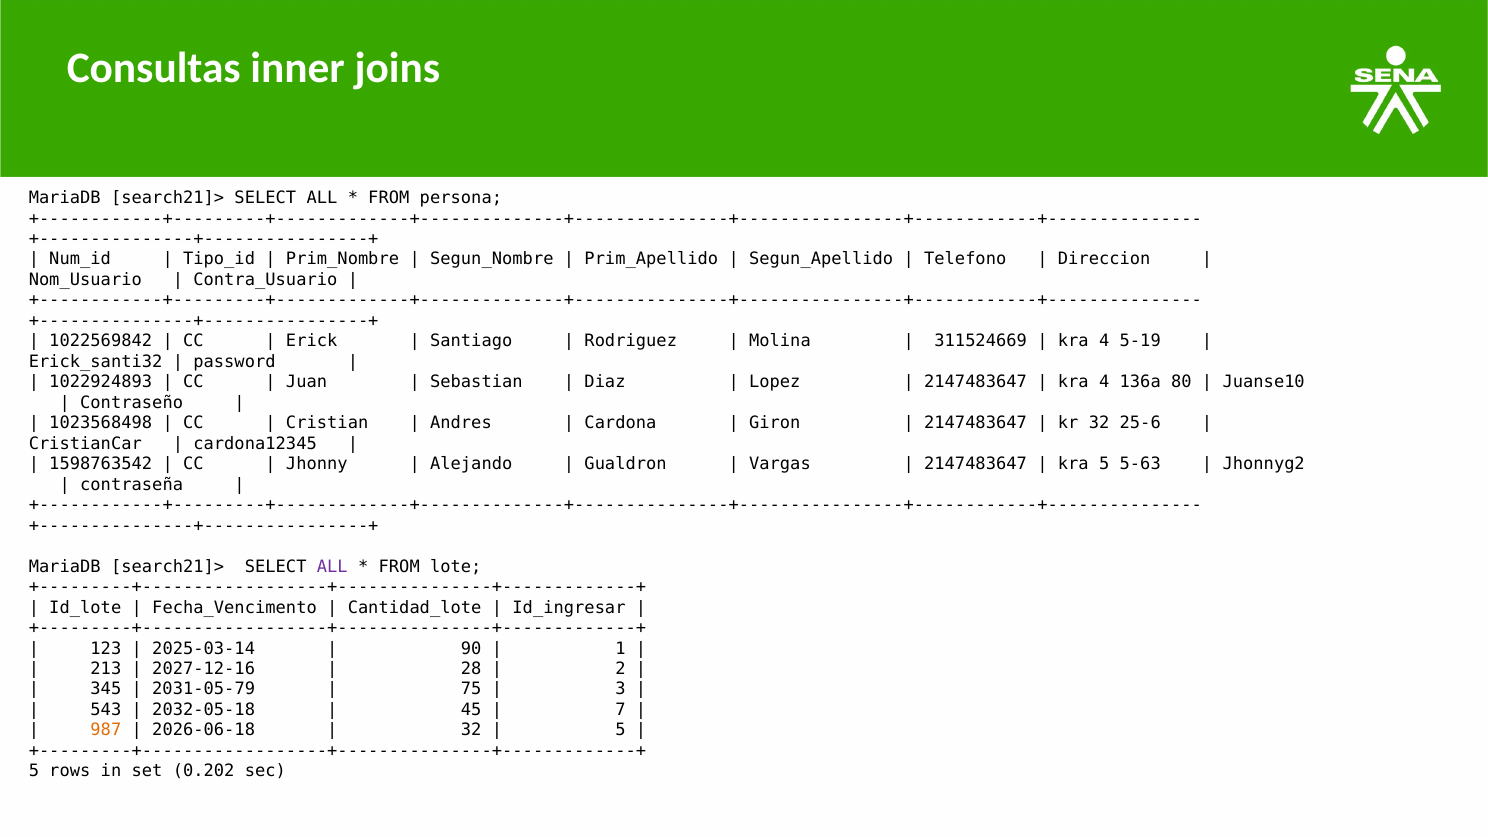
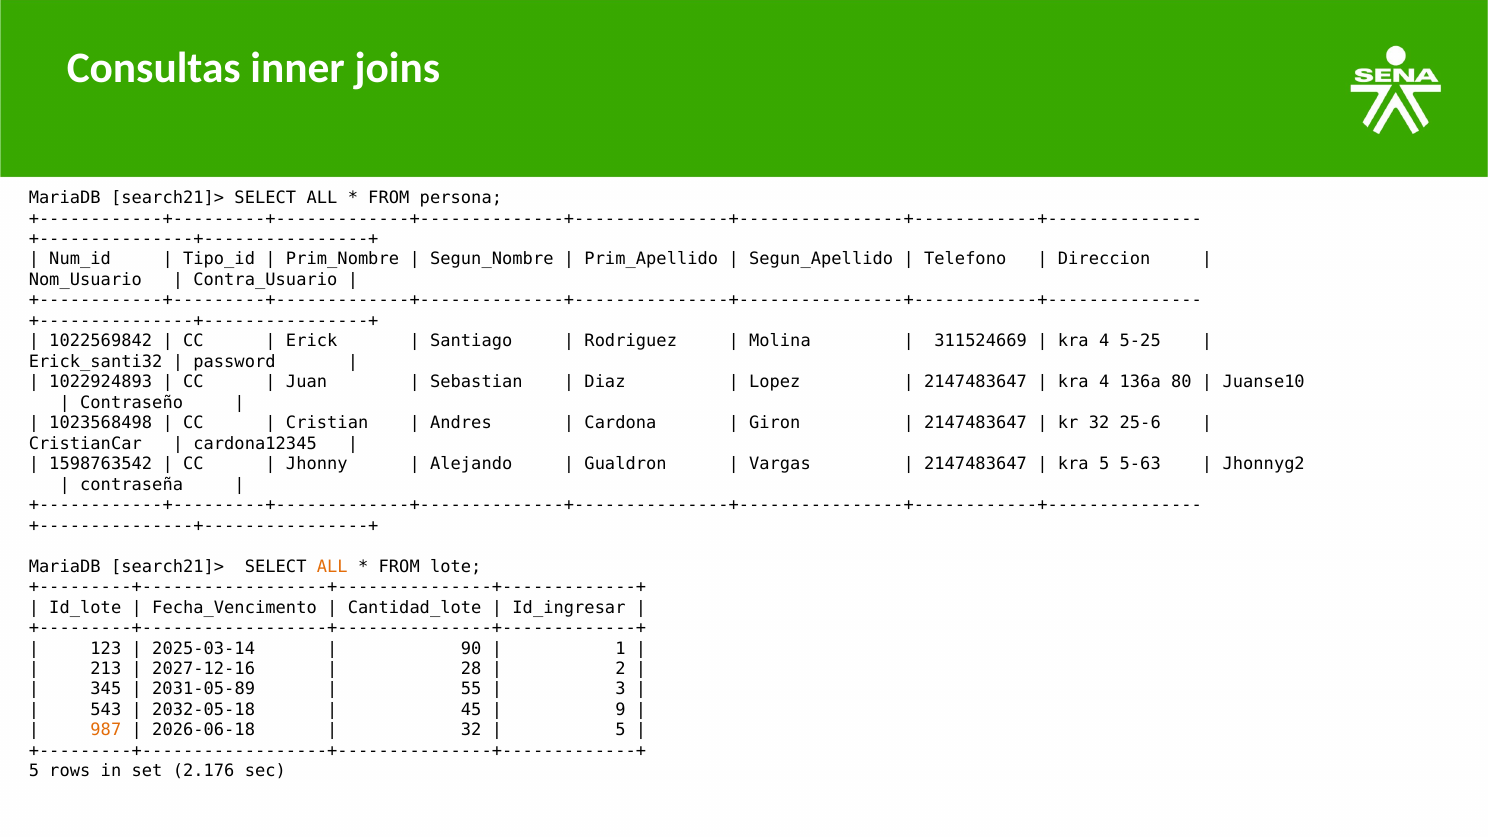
5-19: 5-19 -> 5-25 (1140, 341)
ALL colour: purple -> orange (332, 566)
2031-05-79: 2031-05-79 -> 2031-05-89 (204, 689)
75: 75 -> 55 (471, 689)
7: 7 -> 9 (621, 710)
0.202: 0.202 -> 2.176 (204, 771)
